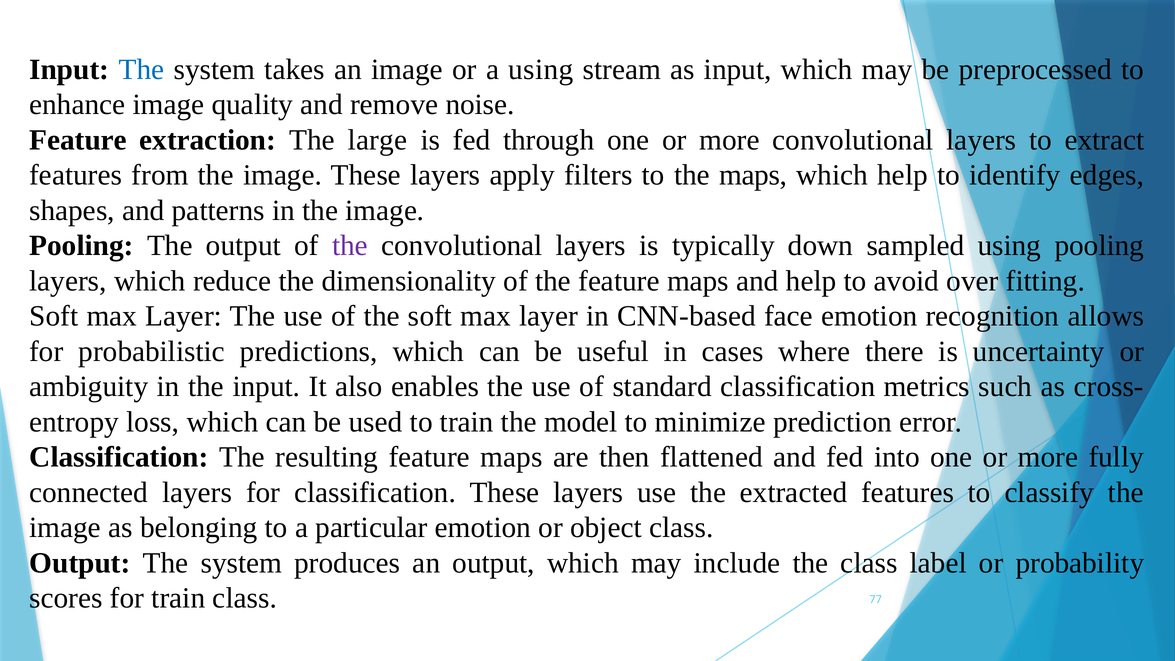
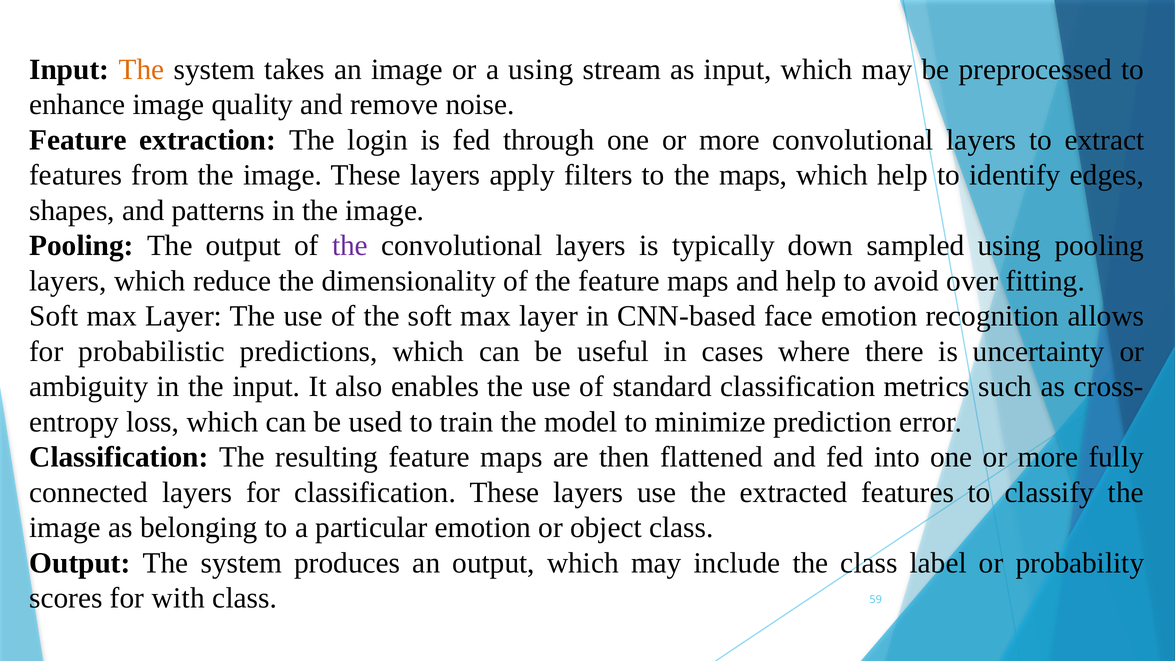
The colour: blue -> orange (142, 69)
large: large -> login (378, 140)
for train: train -> with (178, 598)
77: 77 -> 59 (876, 600)
